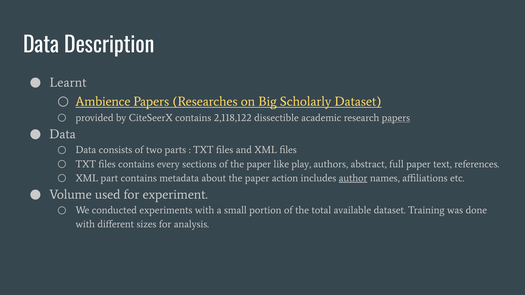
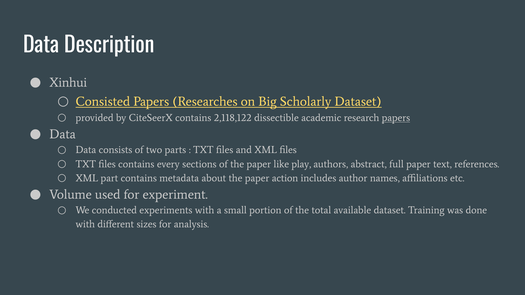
Learnt: Learnt -> Xinhui (68, 83)
Ambience: Ambience -> Consisted (103, 101)
author underline: present -> none (353, 178)
